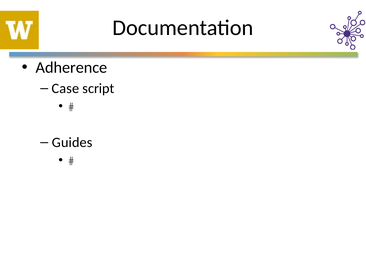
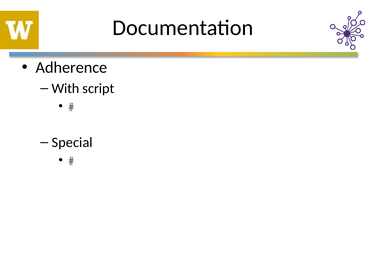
Case: Case -> With (66, 89)
Guides: Guides -> Special (72, 143)
